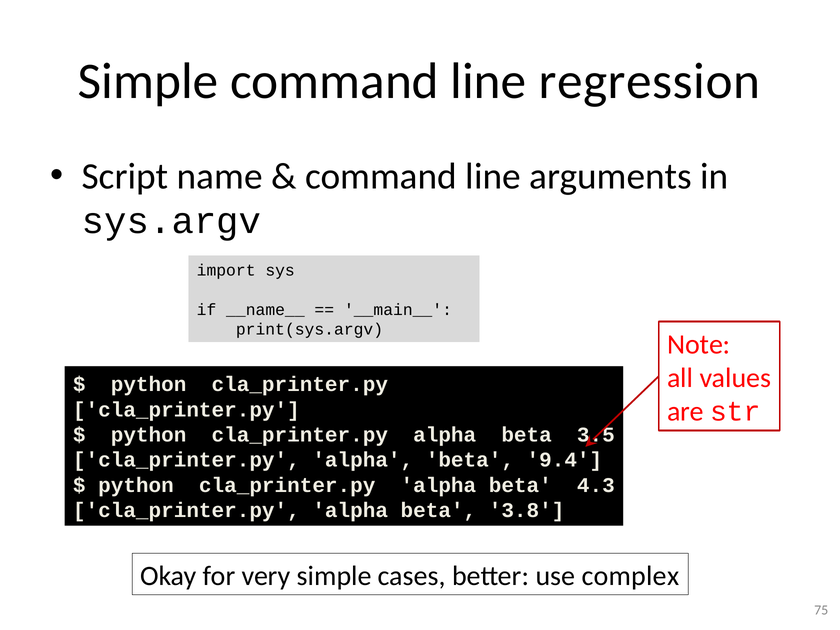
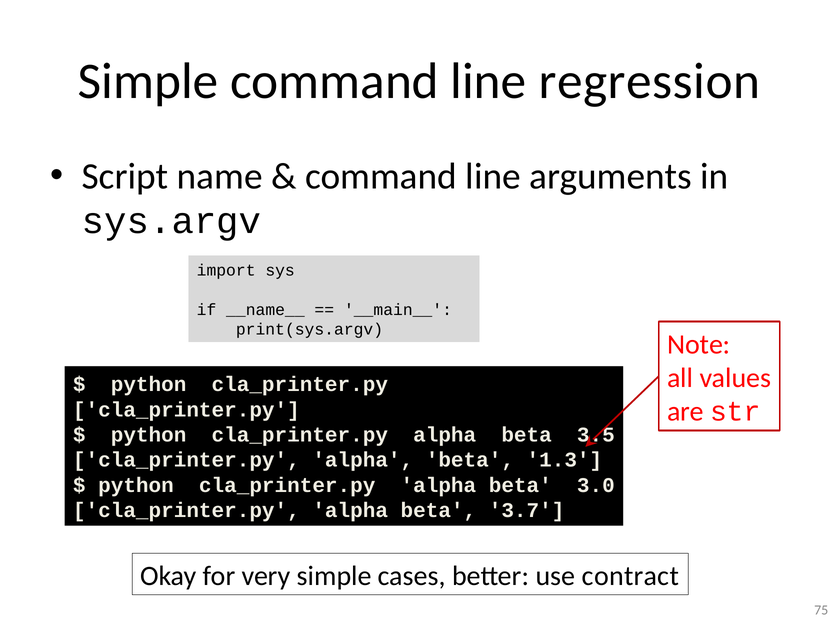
9.4: 9.4 -> 1.3 (564, 460)
4.3: 4.3 -> 3.0 (596, 485)
3.8: 3.8 -> 3.7 (527, 510)
complex: complex -> contract (630, 576)
